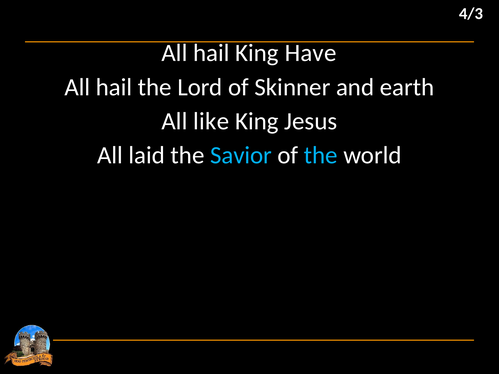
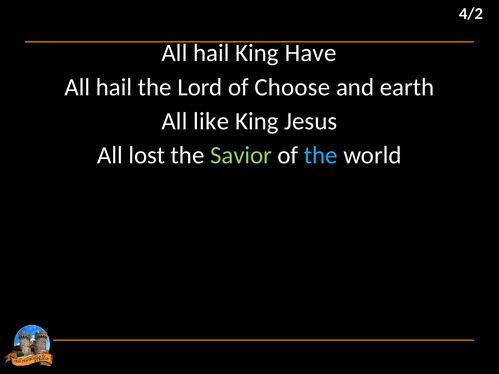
4/3: 4/3 -> 4/2 (471, 14)
Skinner: Skinner -> Choose (292, 87)
laid: laid -> lost (147, 155)
Savior colour: light blue -> light green (241, 155)
